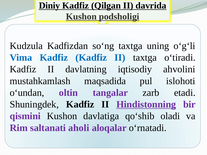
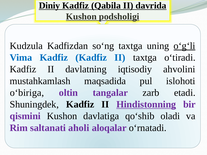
Qilgan: Qilgan -> Qabila (106, 6)
o‘g‘li underline: none -> present (184, 46)
o‘undan: o‘undan -> o‘biriga (27, 93)
